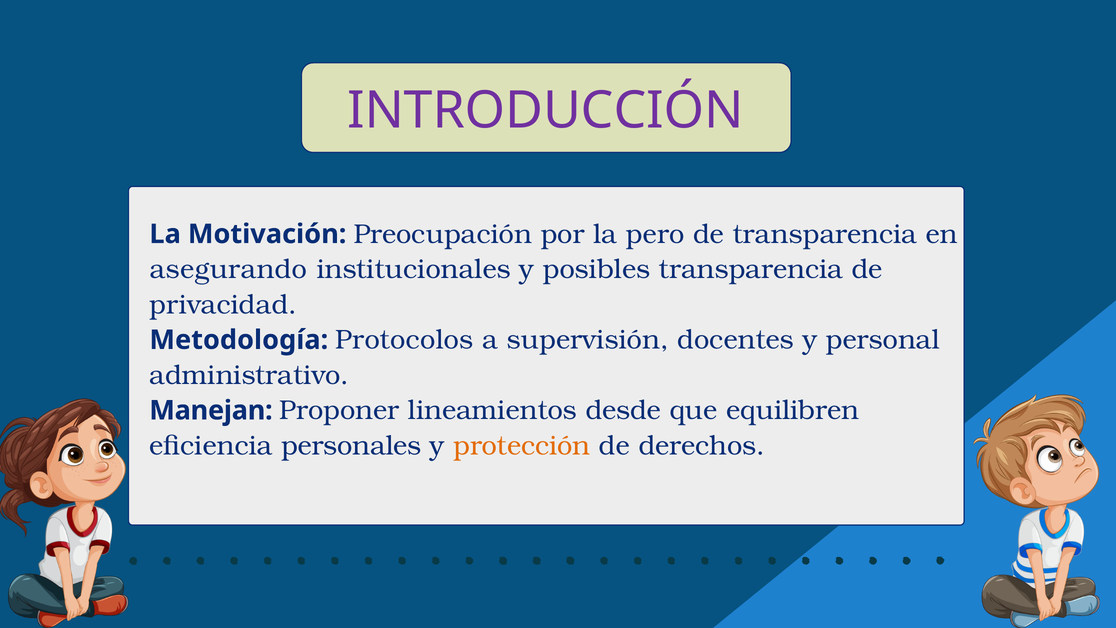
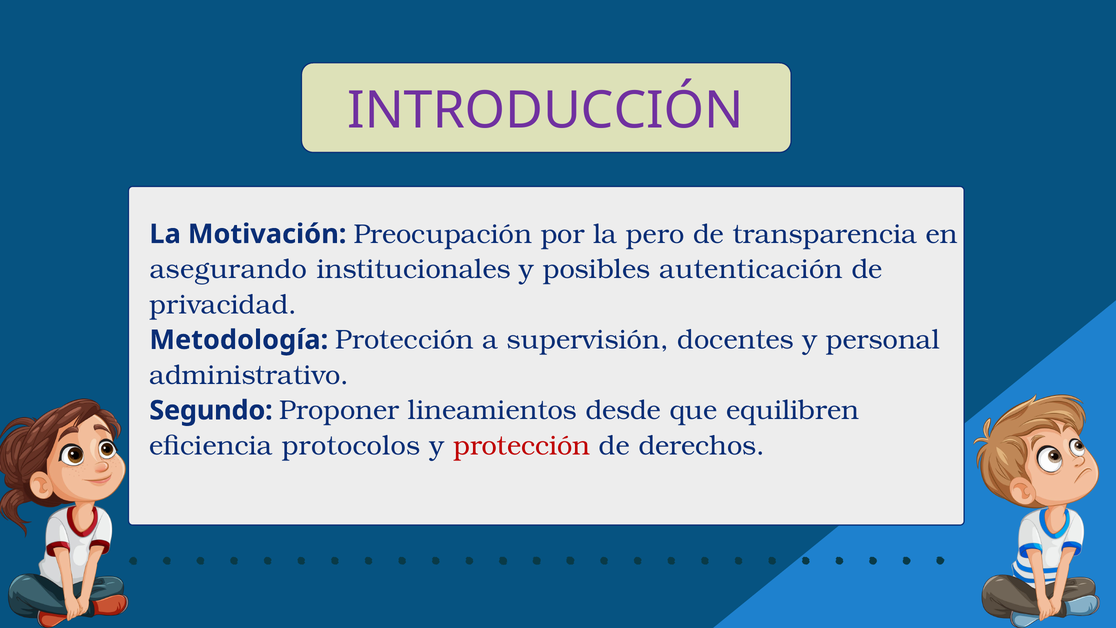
posibles transparencia: transparencia -> autenticación (751, 269)
Metodología Protocolos: Protocolos -> Protección (404, 340)
Manejan: Manejan -> Segundo (211, 410)
personales: personales -> protocolos (351, 446)
protección colour: orange -> red (522, 446)
